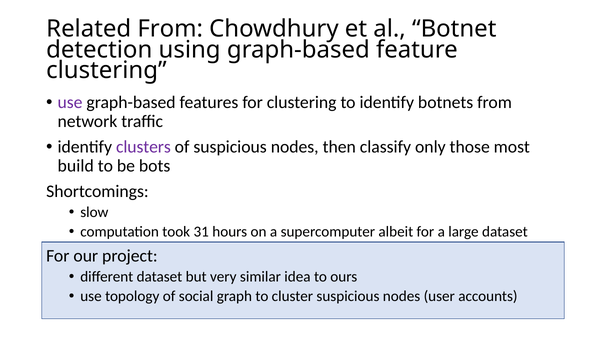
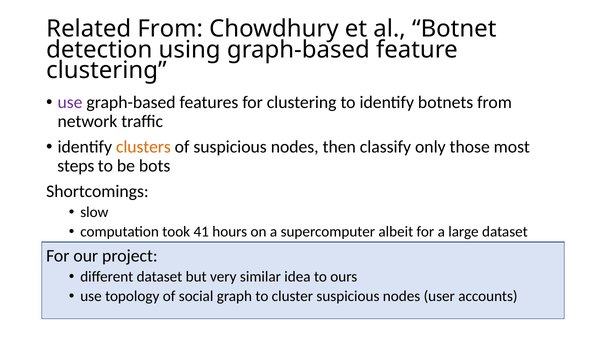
clusters colour: purple -> orange (143, 147)
build: build -> steps (76, 166)
31: 31 -> 41 (201, 232)
